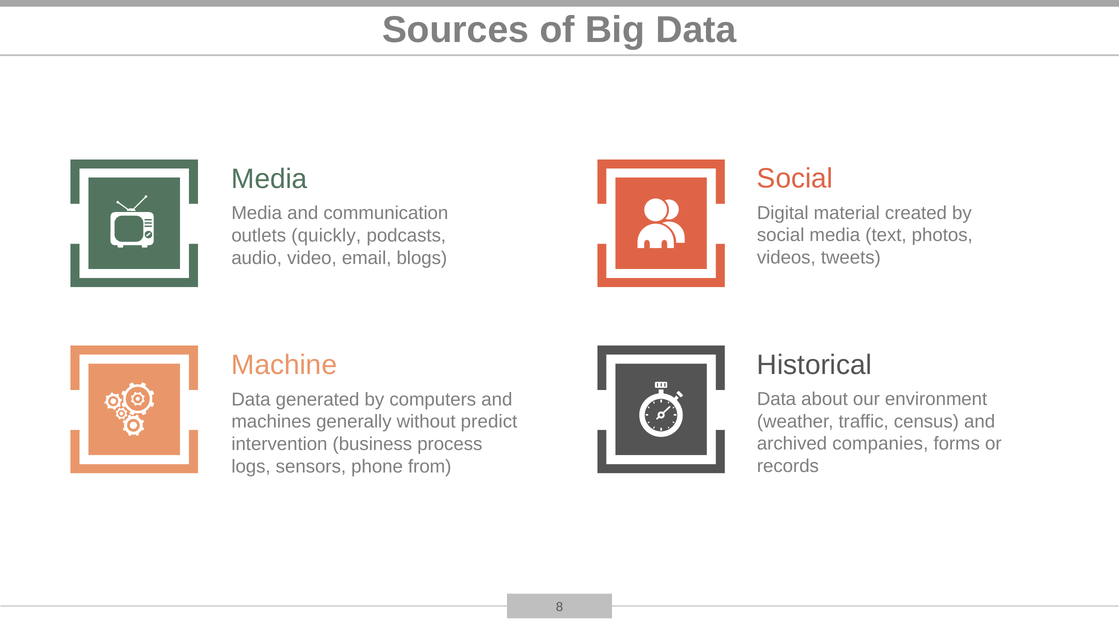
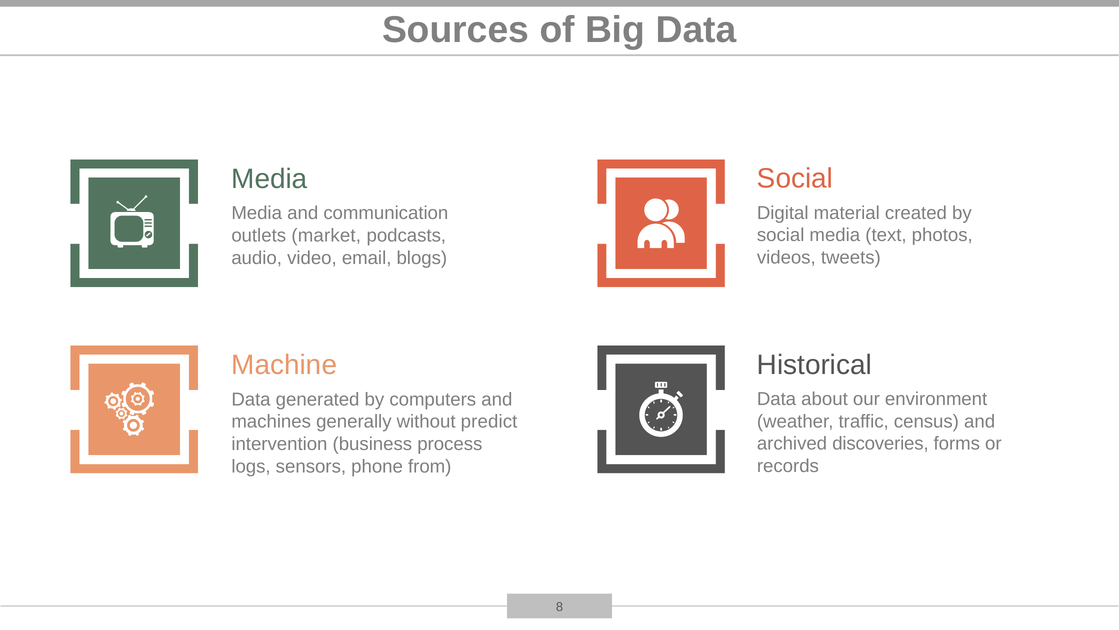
quickly: quickly -> market (326, 236)
companies: companies -> discoveries (880, 443)
